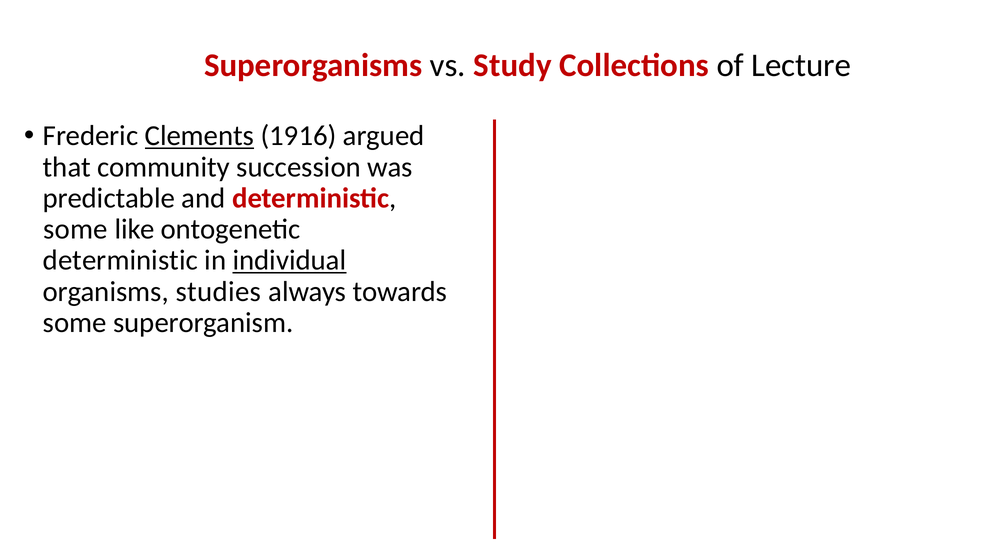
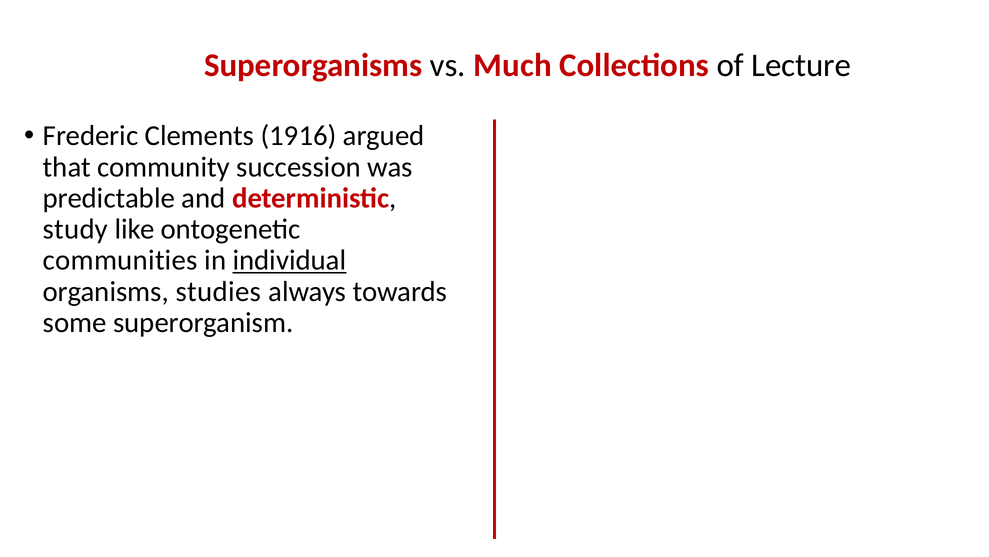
Study: Study -> Much (513, 65)
Clements underline: present -> none (199, 136)
some: some -> study (75, 229)
deterministic: deterministic -> communities (120, 260)
